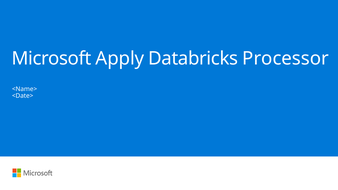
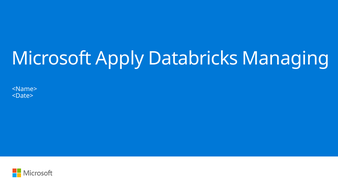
Processor: Processor -> Managing (286, 59)
